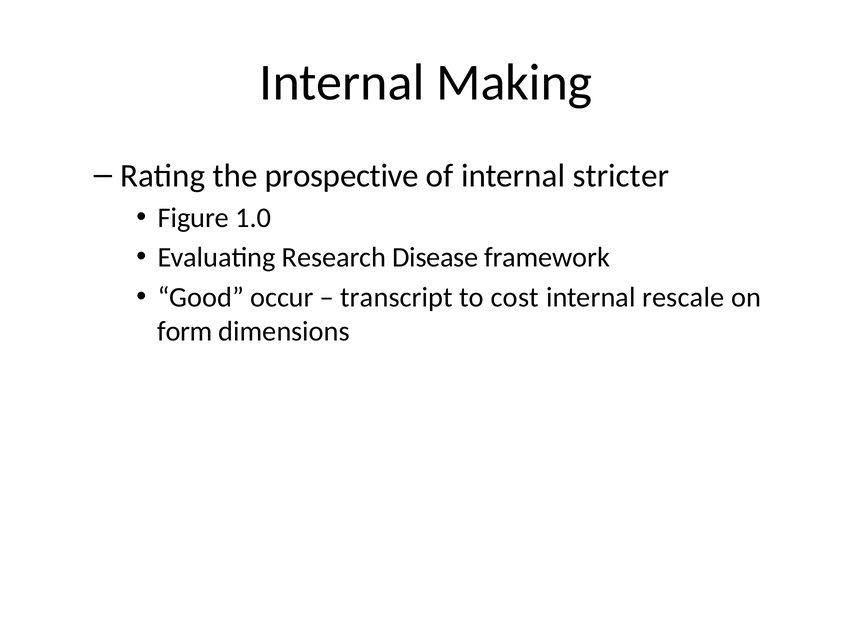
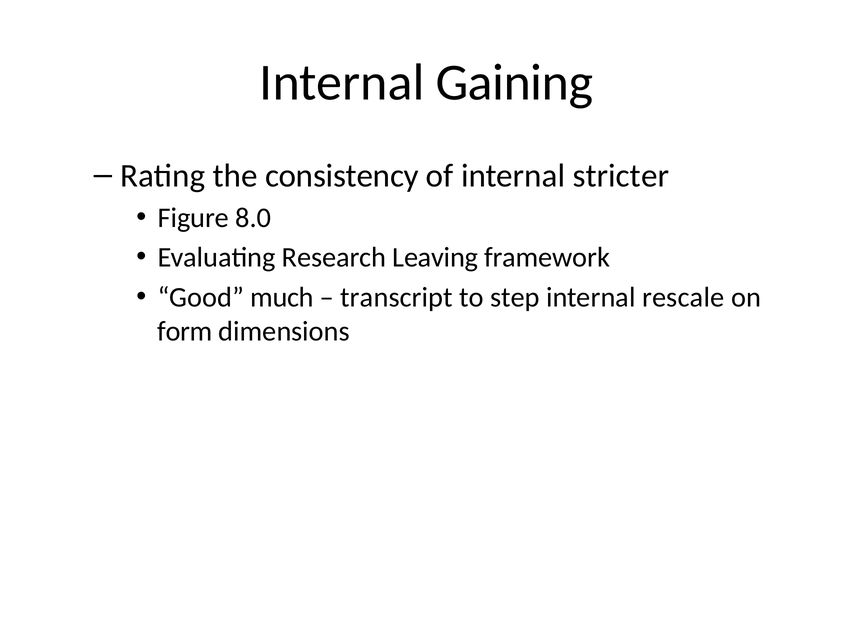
Making: Making -> Gaining (514, 82)
prospective: prospective -> consistency (342, 176)
1.0: 1.0 -> 8.0 (253, 218)
Disease: Disease -> Leaving (435, 258)
occur: occur -> much (282, 297)
cost: cost -> step (515, 297)
